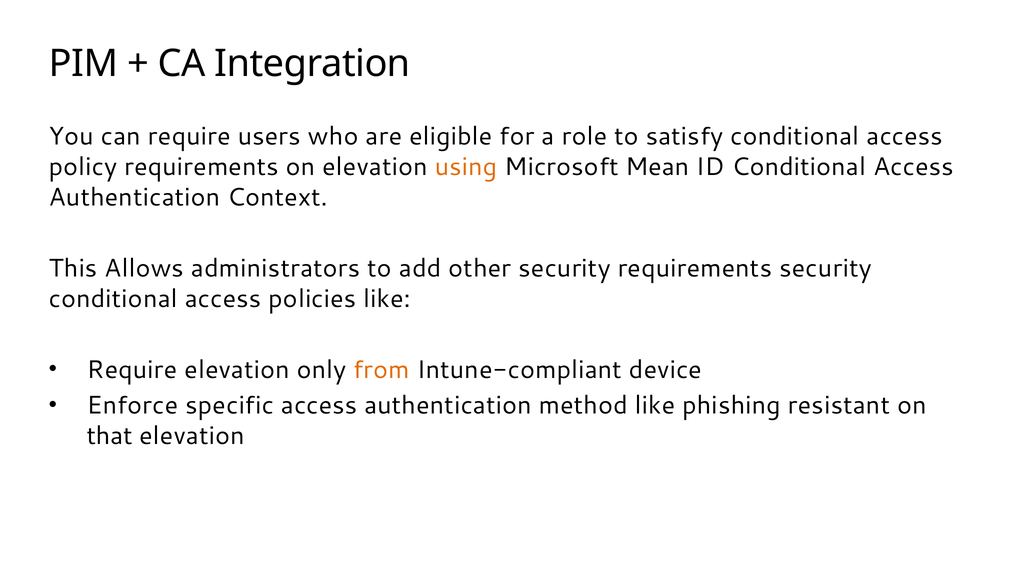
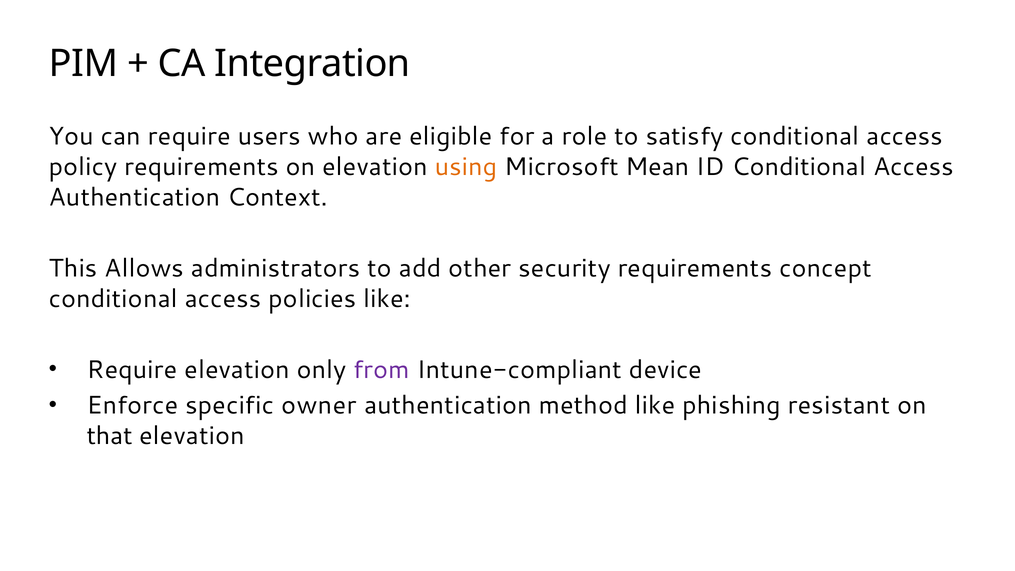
requirements security: security -> concept (826, 268)
from colour: orange -> purple (382, 370)
specific access: access -> owner (319, 405)
